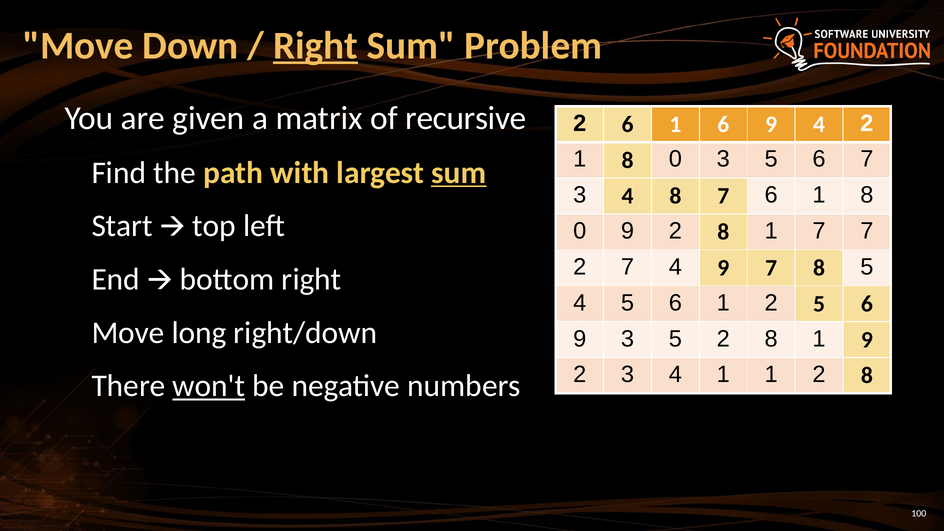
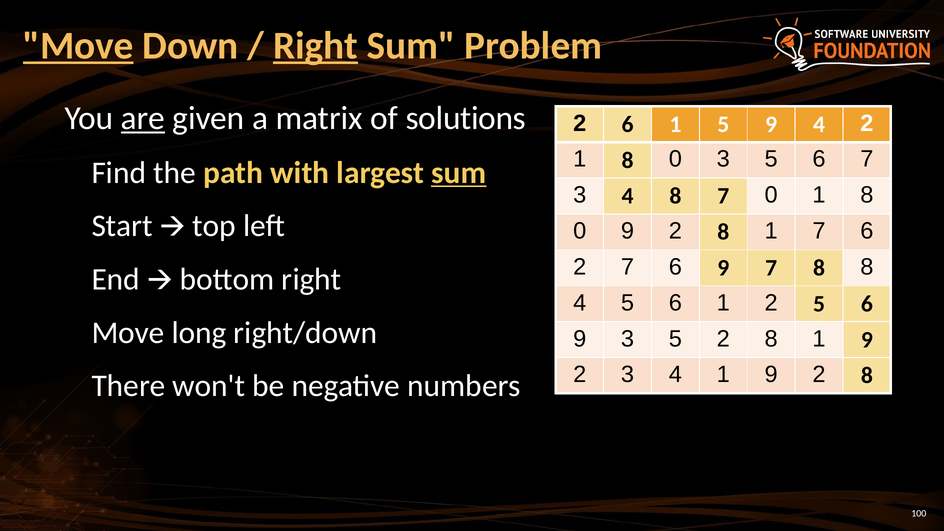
Move underline: none -> present (78, 46)
are underline: none -> present (143, 118)
recursive: recursive -> solutions (466, 118)
1 6: 6 -> 5 (723, 124)
7 6: 6 -> 0 (771, 195)
1 7 7: 7 -> 6 (867, 231)
2 7 4: 4 -> 6 (675, 267)
8 5: 5 -> 8 (867, 267)
4 1 1: 1 -> 9 (771, 375)
won't underline: present -> none (209, 386)
